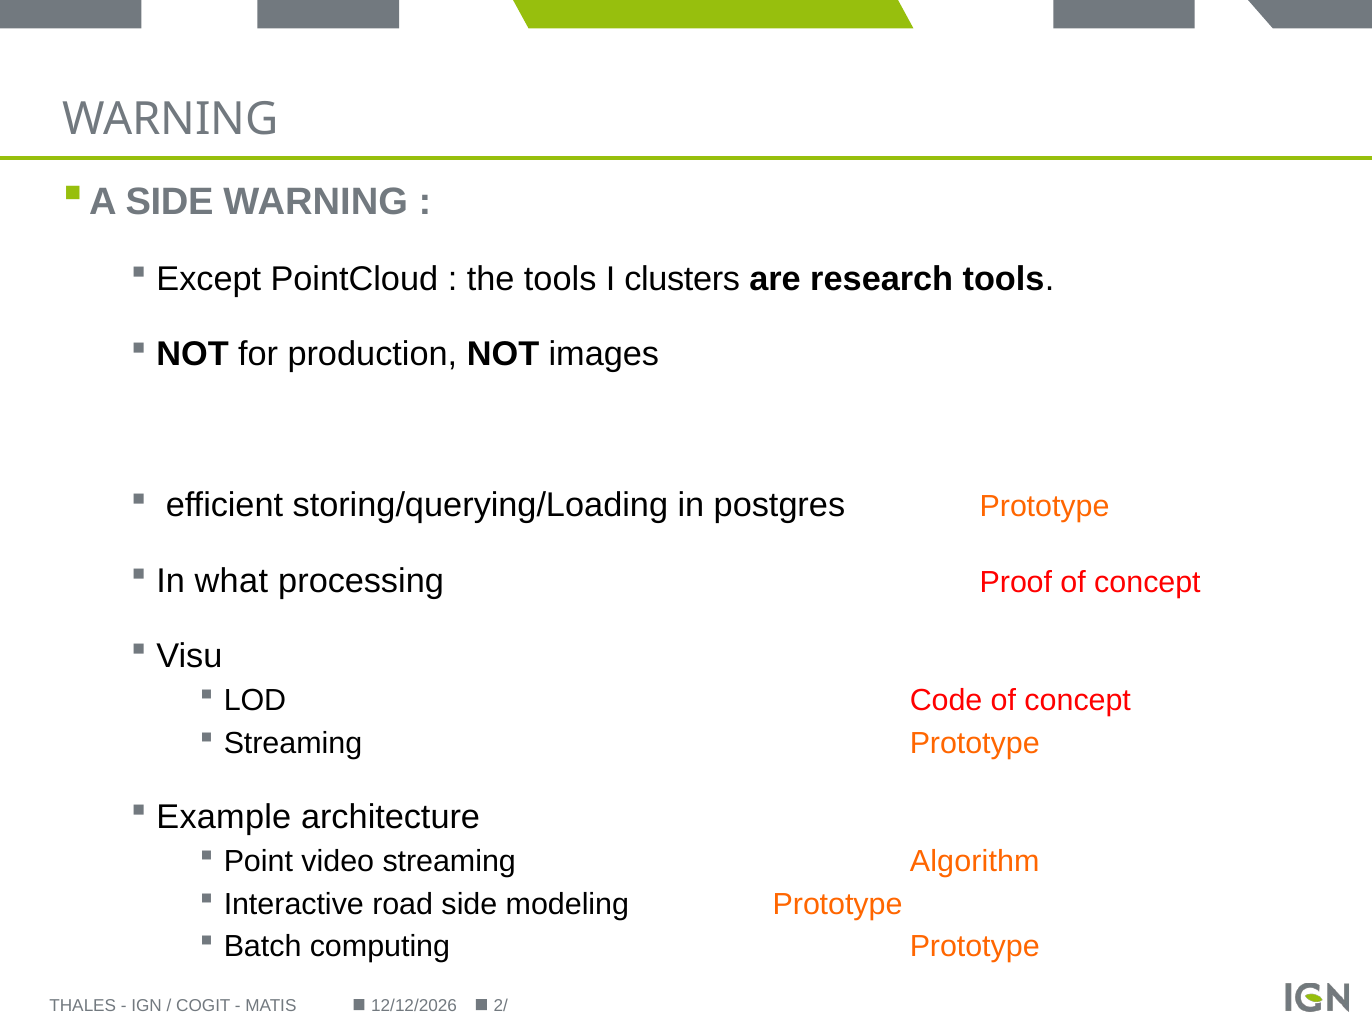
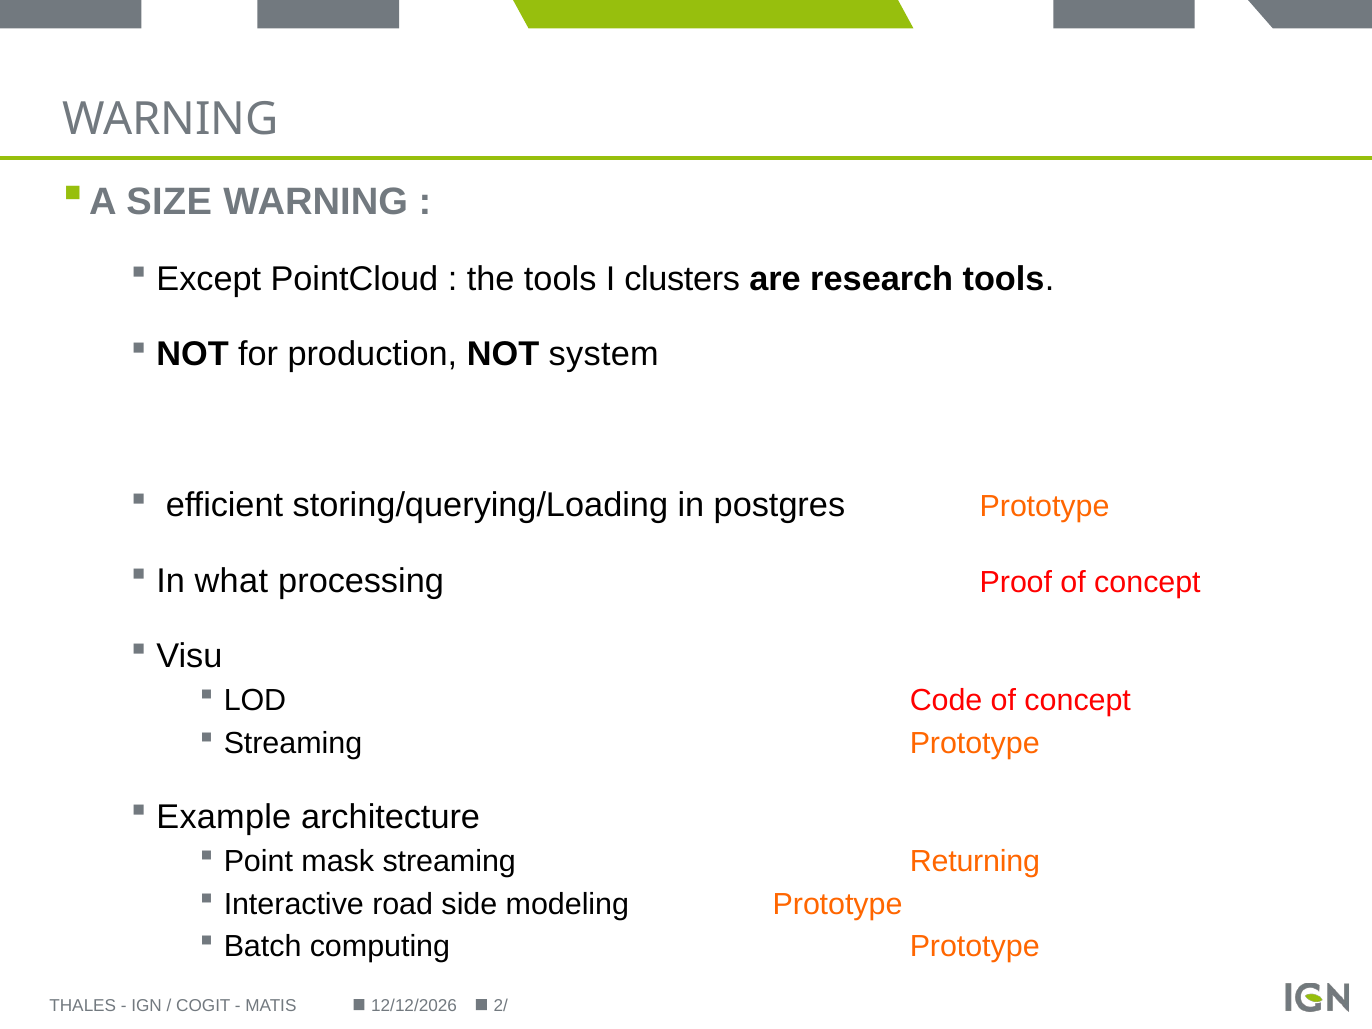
A SIDE: SIDE -> SIZE (169, 201)
images: images -> system (604, 354)
video: video -> mask (338, 862)
Algorithm: Algorithm -> Returning (975, 862)
